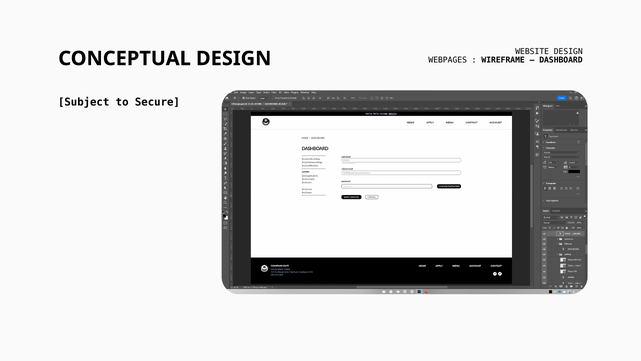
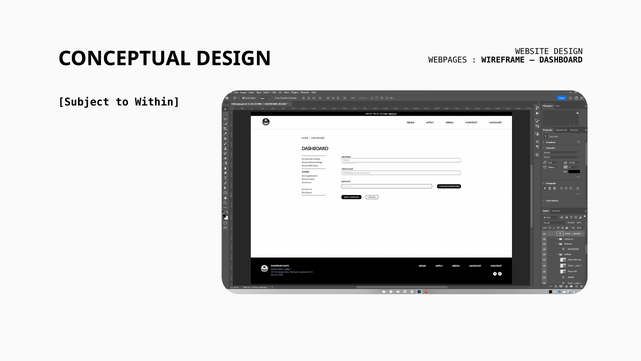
Secure: Secure -> Within (157, 102)
